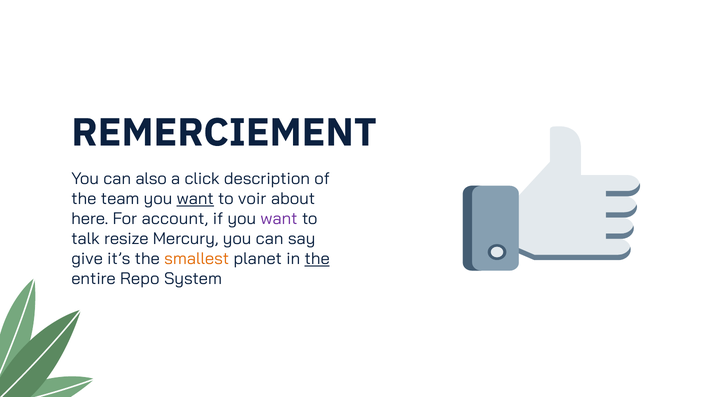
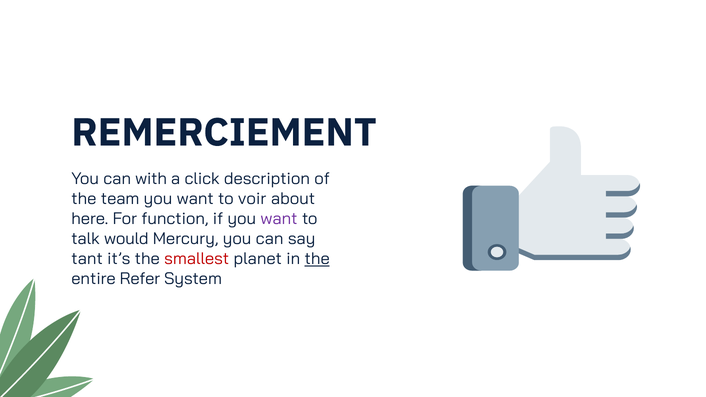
also: also -> with (151, 179)
want underline: present -> none (195, 199)
account: account -> function (175, 219)
resize: resize -> would (126, 239)
give: give -> tant (87, 259)
smallest colour: orange -> red (197, 259)
Repo: Repo -> Refer (140, 279)
